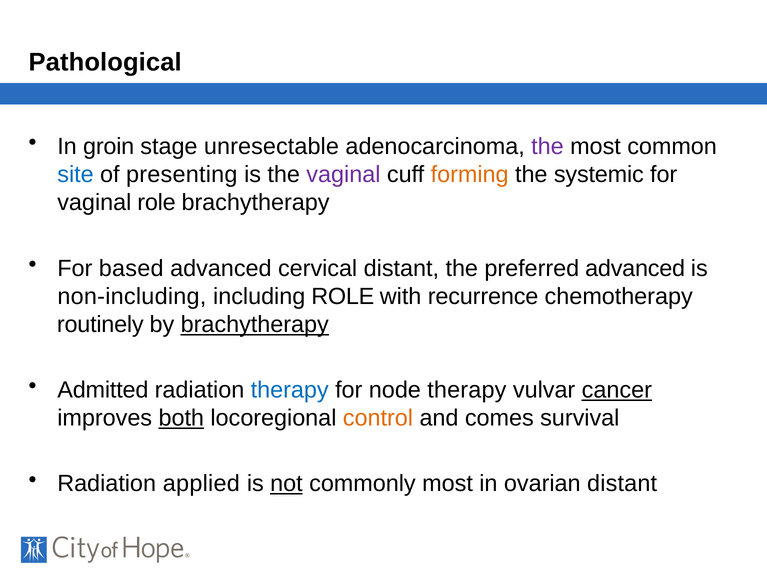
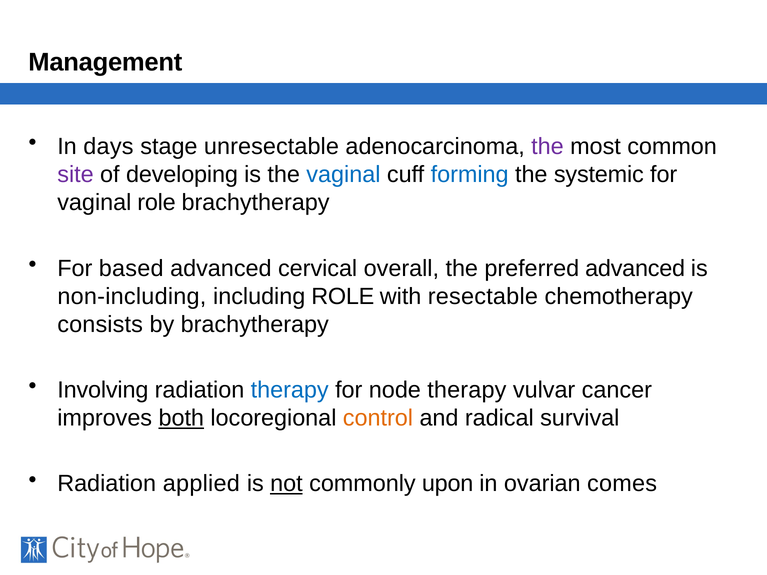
Pathological: Pathological -> Management (105, 62)
groin: groin -> days (108, 147)
site colour: blue -> purple (76, 175)
presenting: presenting -> developing (182, 175)
vaginal colour: purple -> blue (343, 175)
forming colour: orange -> blue (470, 175)
cervical distant: distant -> overall (401, 268)
recurrence: recurrence -> resectable (483, 297)
routinely: routinely -> consists (100, 325)
brachytherapy underline: present -> none (255, 325)
Admitted: Admitted -> Involving (103, 390)
cancer underline: present -> none (617, 390)
comes: comes -> radical (499, 418)
commonly most: most -> upon (448, 484)
ovarian distant: distant -> comes (622, 484)
